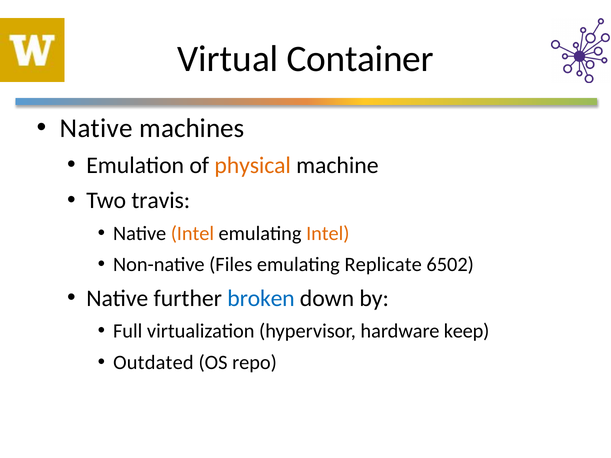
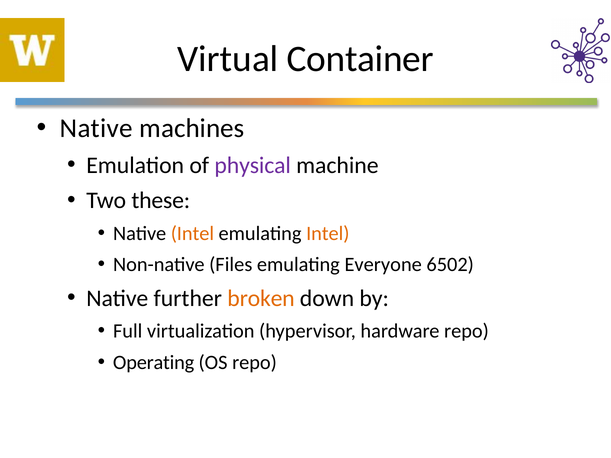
physical colour: orange -> purple (253, 165)
travis: travis -> these (161, 201)
Replicate: Replicate -> Everyone (383, 265)
broken colour: blue -> orange (261, 298)
hardware keep: keep -> repo (466, 331)
Outdated: Outdated -> Operating (154, 363)
